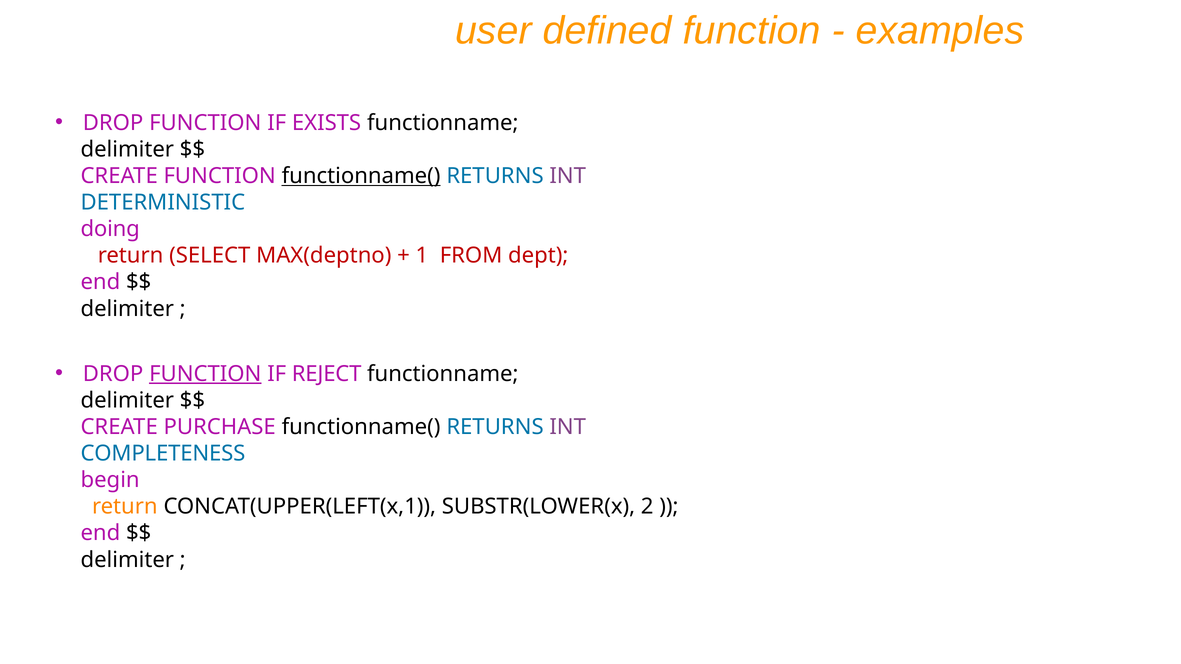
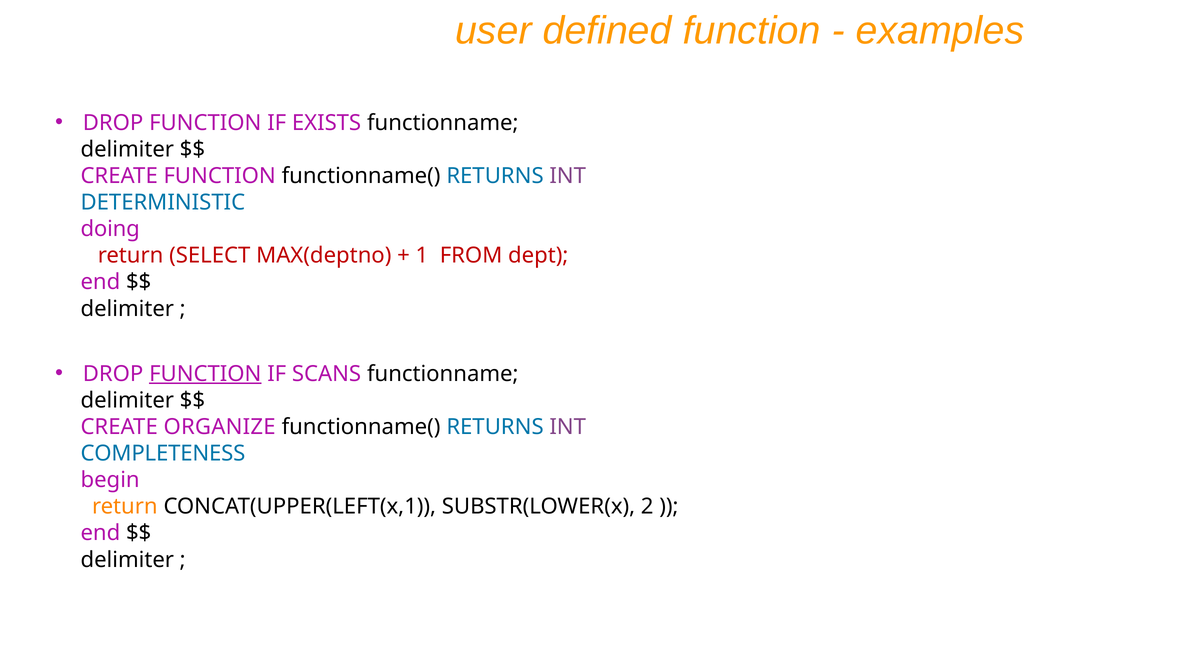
functionname( underline: present -> none (361, 176)
REJECT: REJECT -> SCANS (327, 374)
PURCHASE: PURCHASE -> ORGANIZE (220, 427)
